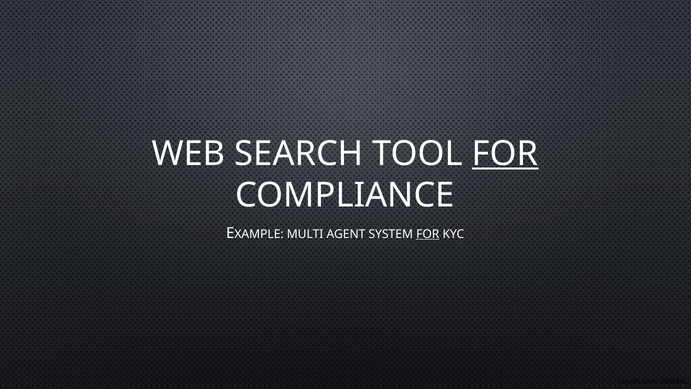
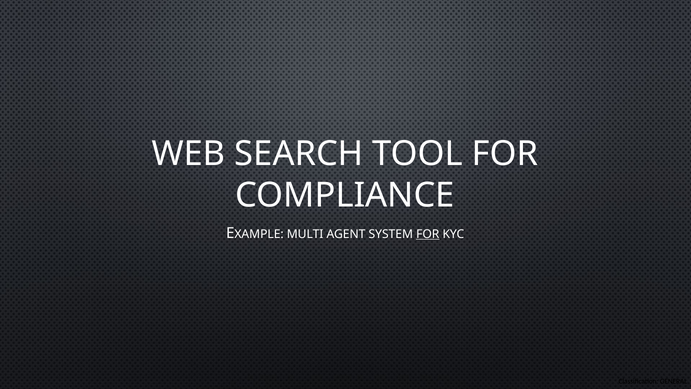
FOR underline: present -> none (505, 154)
